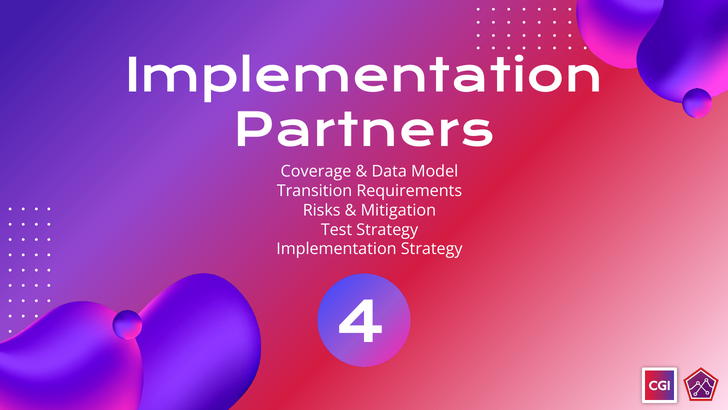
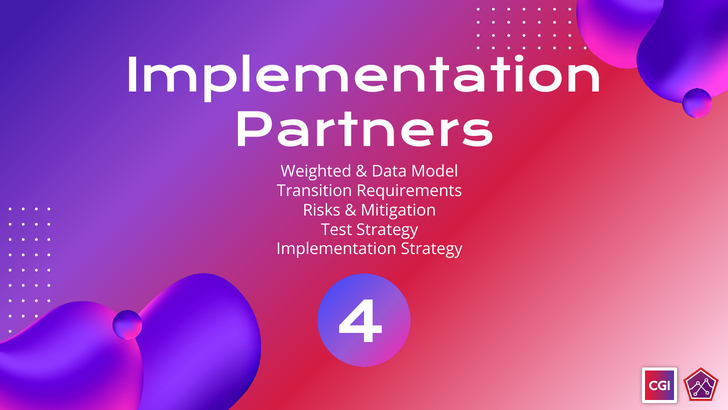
Coverage: Coverage -> Weighted (316, 171)
